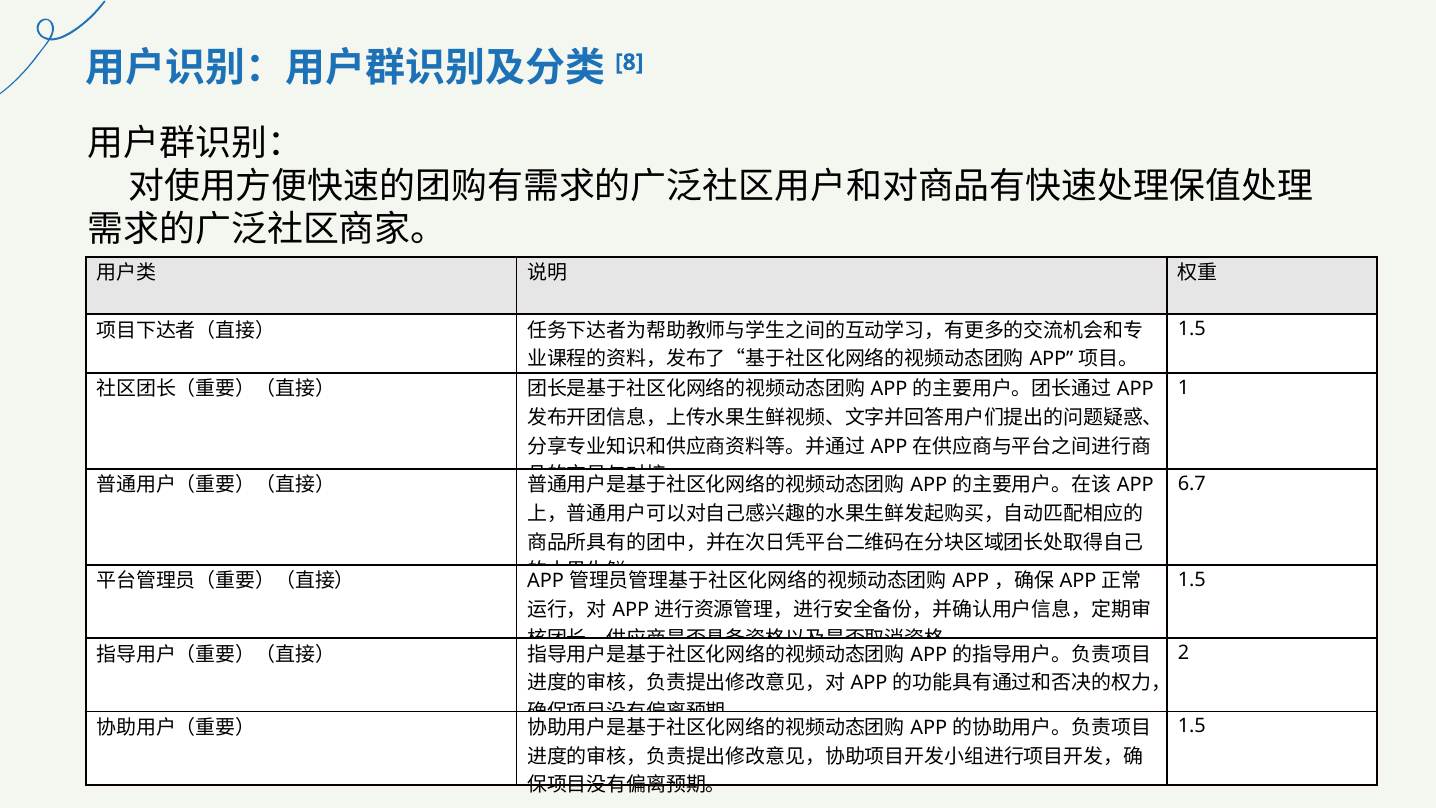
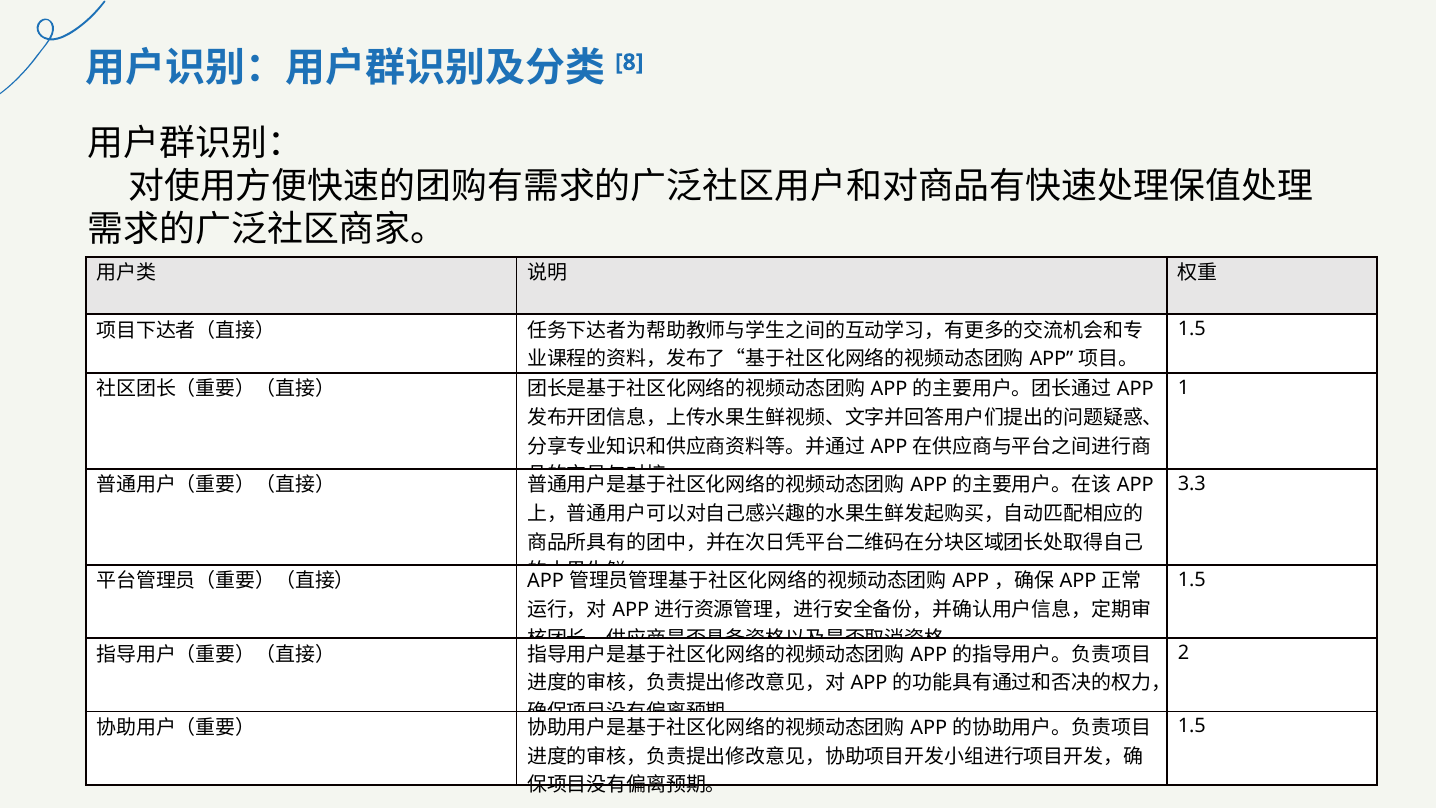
6.7: 6.7 -> 3.3 (1192, 483)
